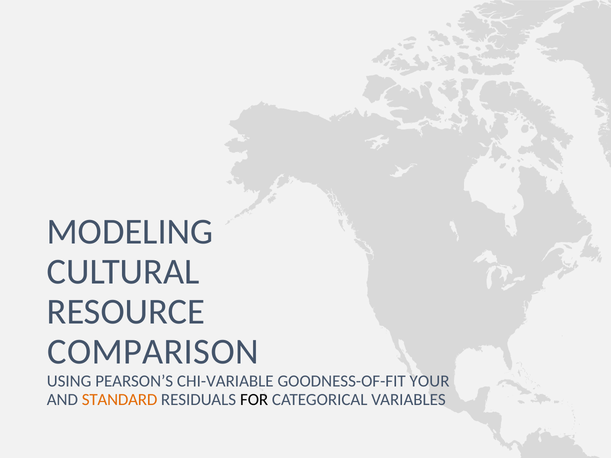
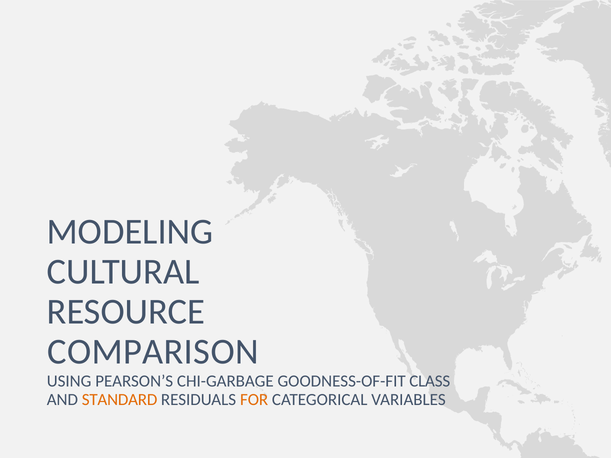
CHI-VARIABLE: CHI-VARIABLE -> CHI-GARBAGE (225, 381)
YOUR: YOUR -> CLASS (430, 381)
FOR colour: black -> orange (254, 400)
